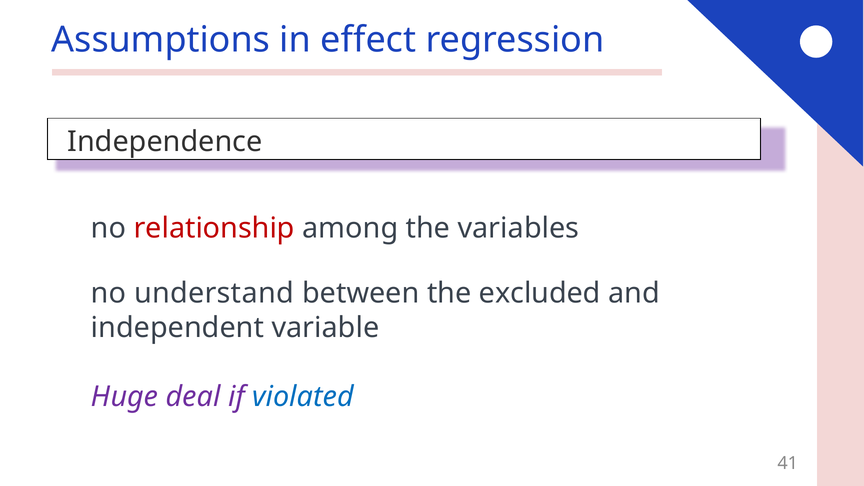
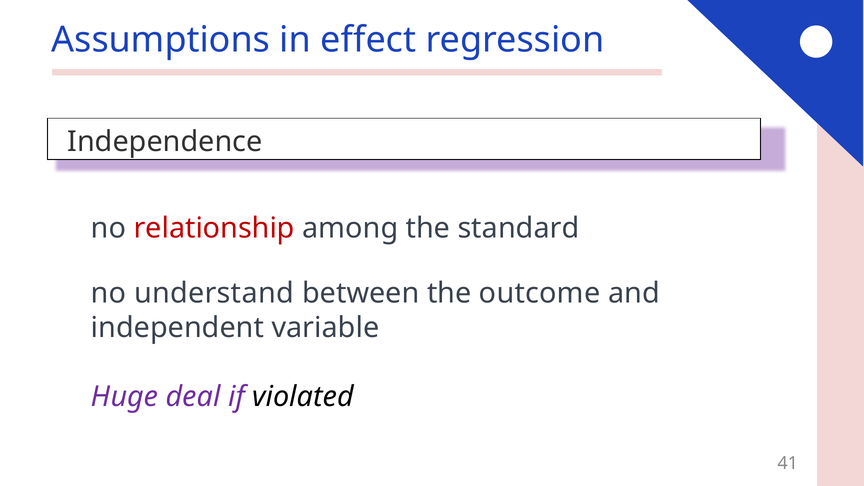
variables: variables -> standard (518, 228)
excluded: excluded -> outcome (540, 293)
violated colour: blue -> black (303, 397)
